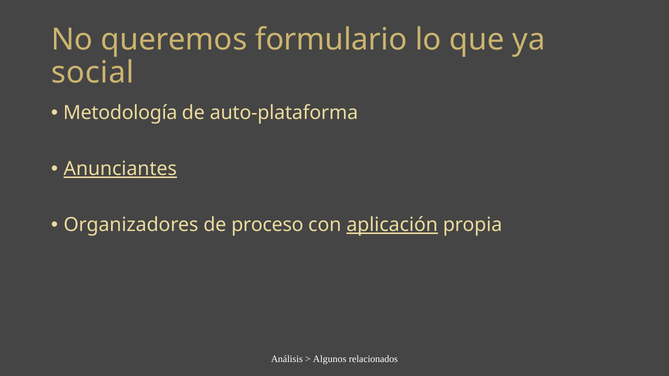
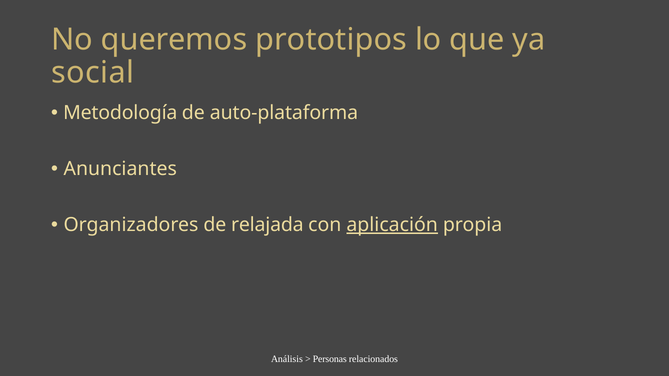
formulario: formulario -> prototipos (331, 40)
Anunciantes underline: present -> none (120, 169)
proceso: proceso -> relajada (267, 225)
Algunos: Algunos -> Personas (330, 359)
